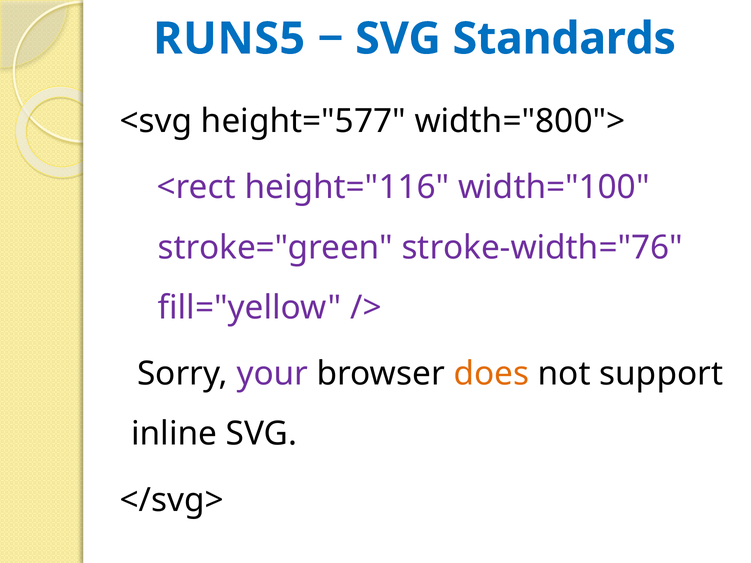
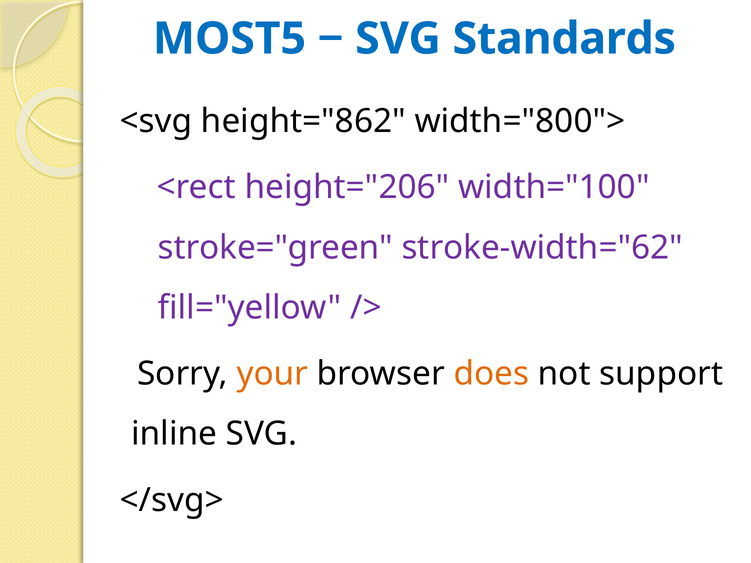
RUNS5: RUNS5 -> MOST5 (229, 39)
height="577: height="577 -> height="862 (303, 121)
height="116: height="116 -> height="206 (347, 188)
stroke-width="76: stroke-width="76 -> stroke-width="62 (542, 248)
your colour: purple -> orange (272, 374)
